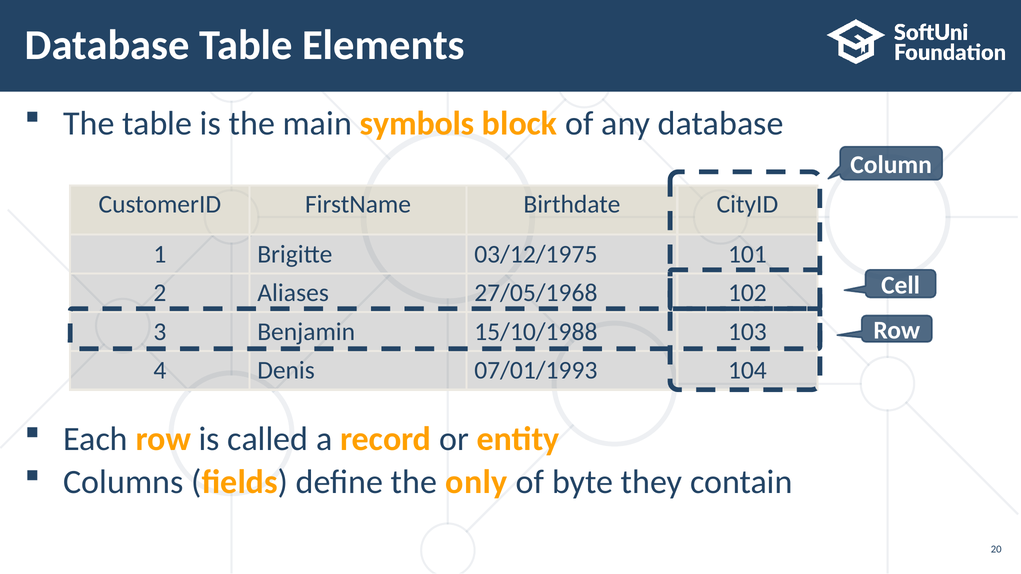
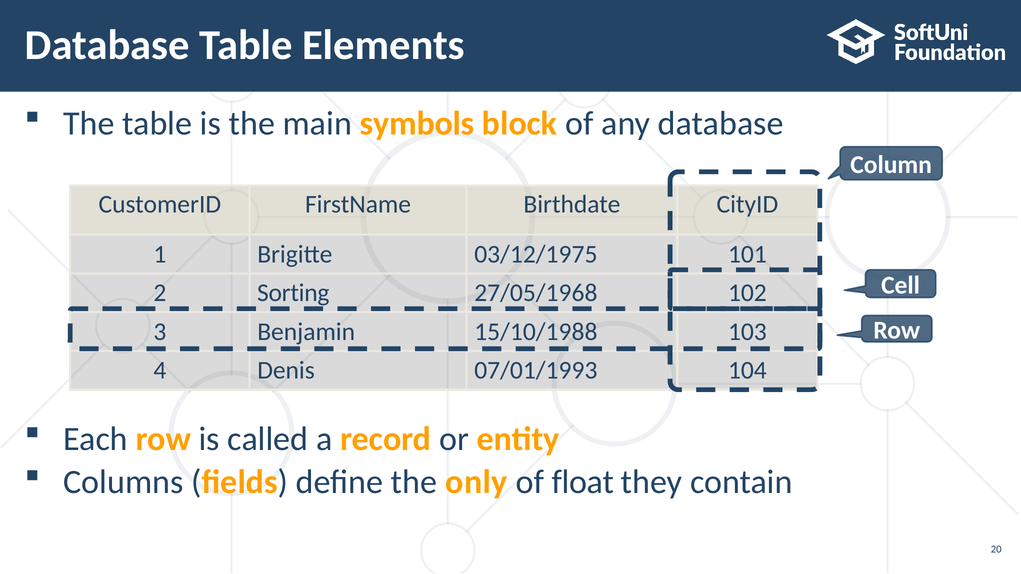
Aliases: Aliases -> Sorting (293, 293)
byte: byte -> float (583, 482)
